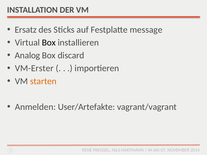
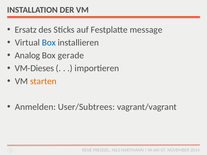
Box colour: black -> blue (49, 43)
discard: discard -> gerade (71, 56)
VM-Erster: VM-Erster -> VM-Dieses (34, 68)
User/Artefakte: User/Artefakte -> User/Subtrees (86, 107)
